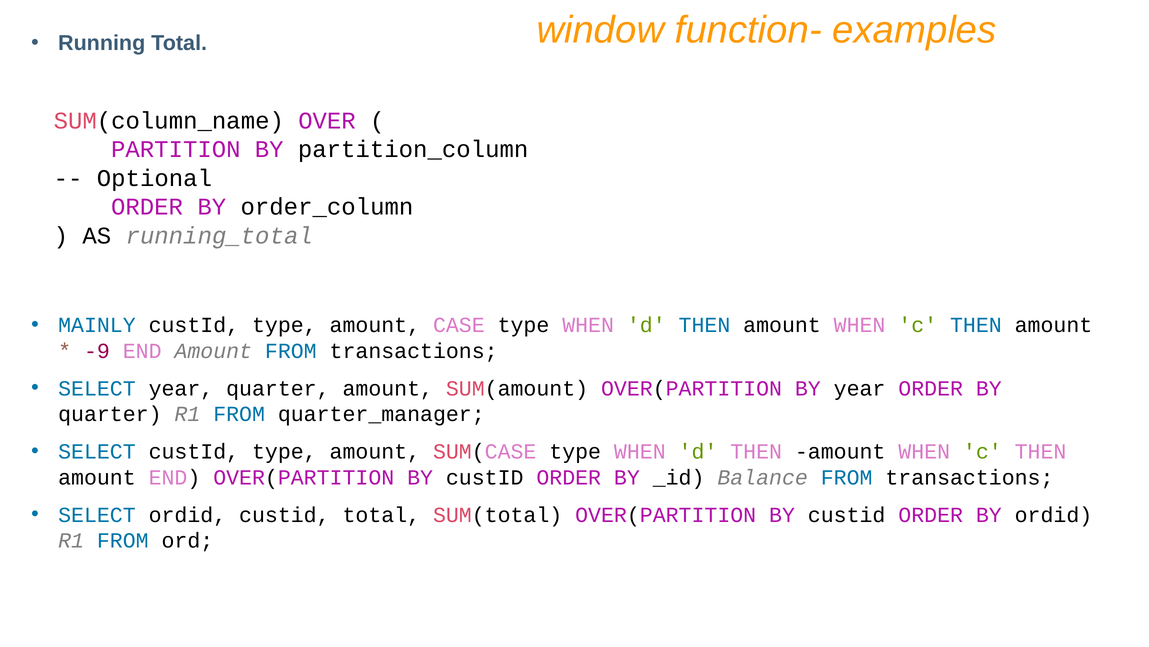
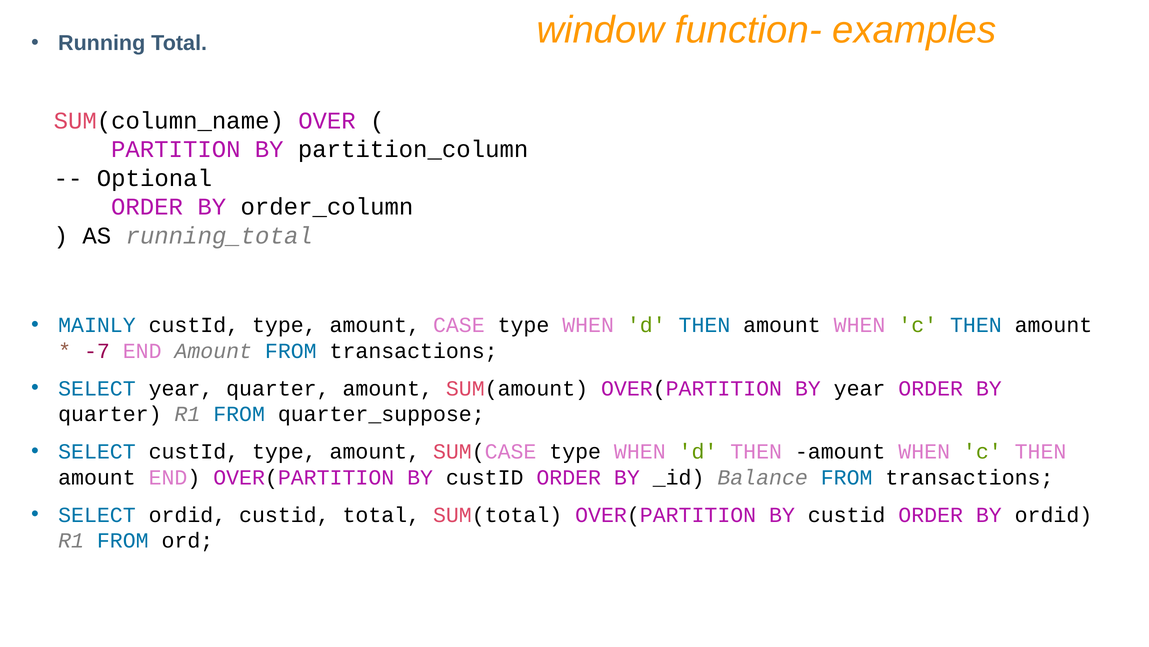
-9: -9 -> -7 (97, 351)
quarter_manager: quarter_manager -> quarter_suppose (381, 414)
